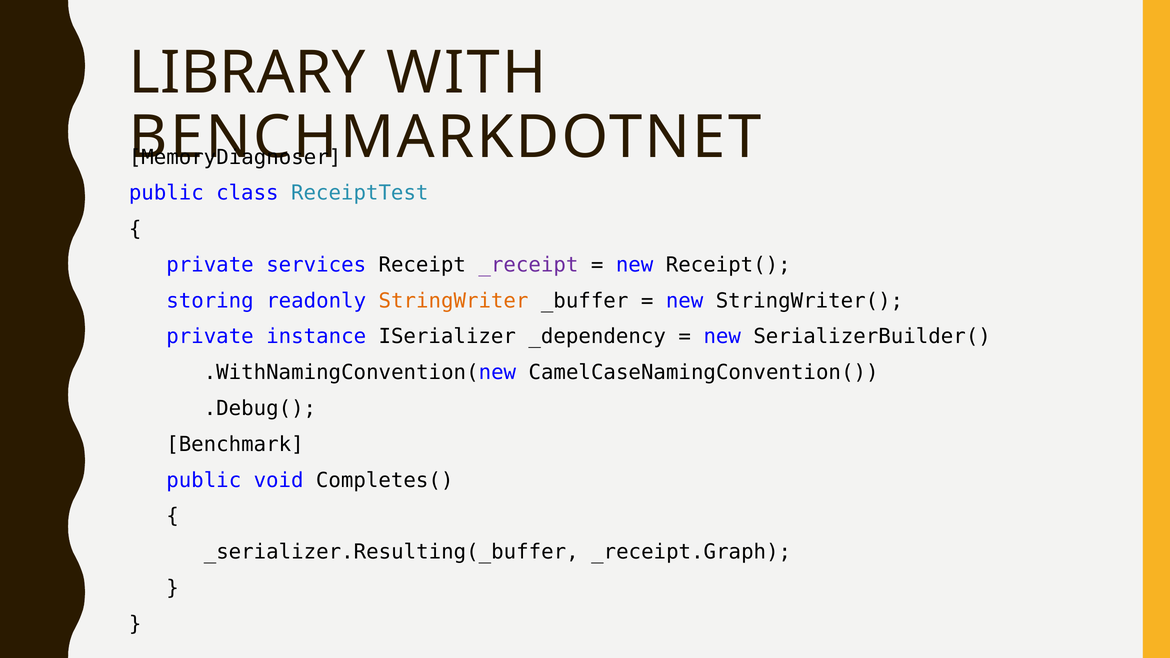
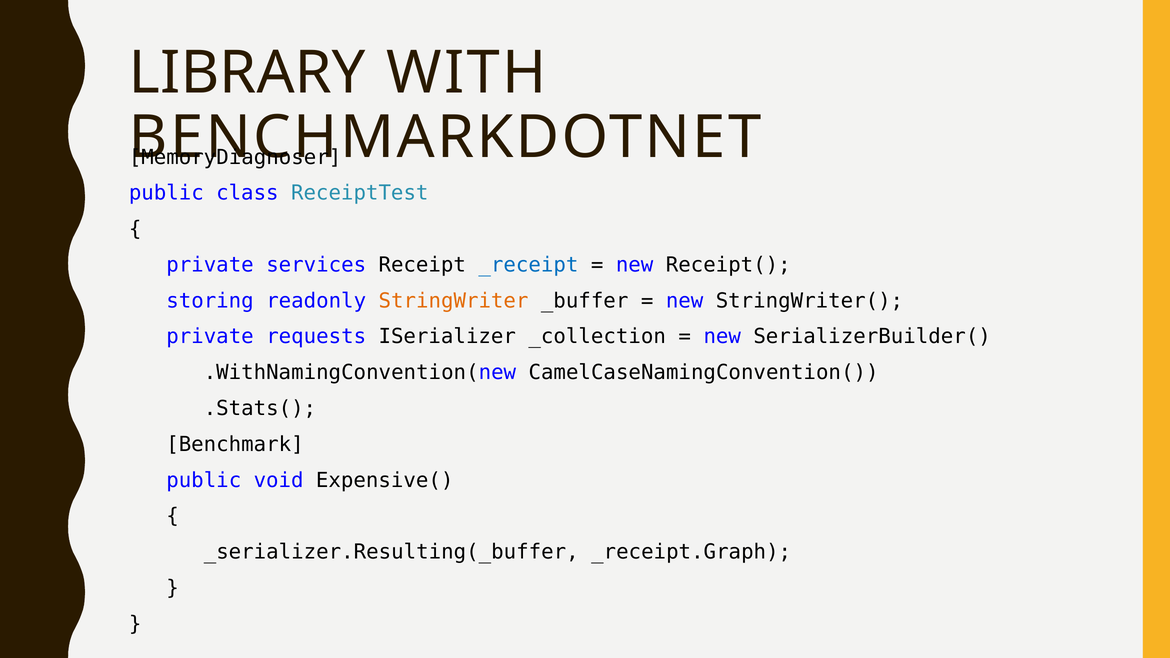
_receipt colour: purple -> blue (528, 265)
instance: instance -> requests (316, 337)
_dependency: _dependency -> _collection (597, 337)
.Debug(: .Debug( -> .Stats( (260, 408)
Completes(: Completes( -> Expensive( (385, 480)
